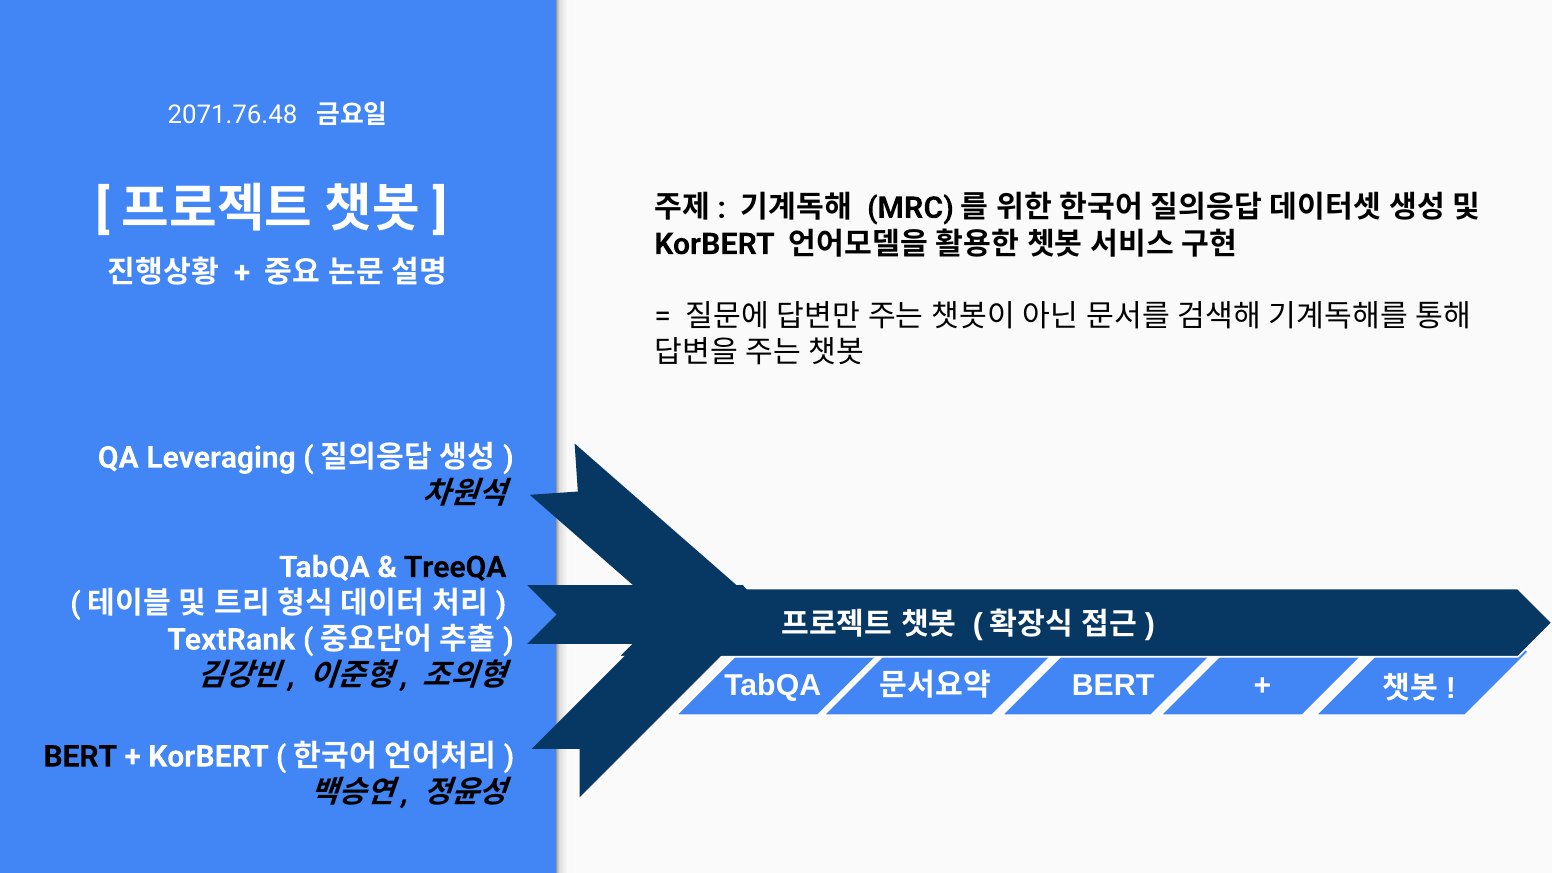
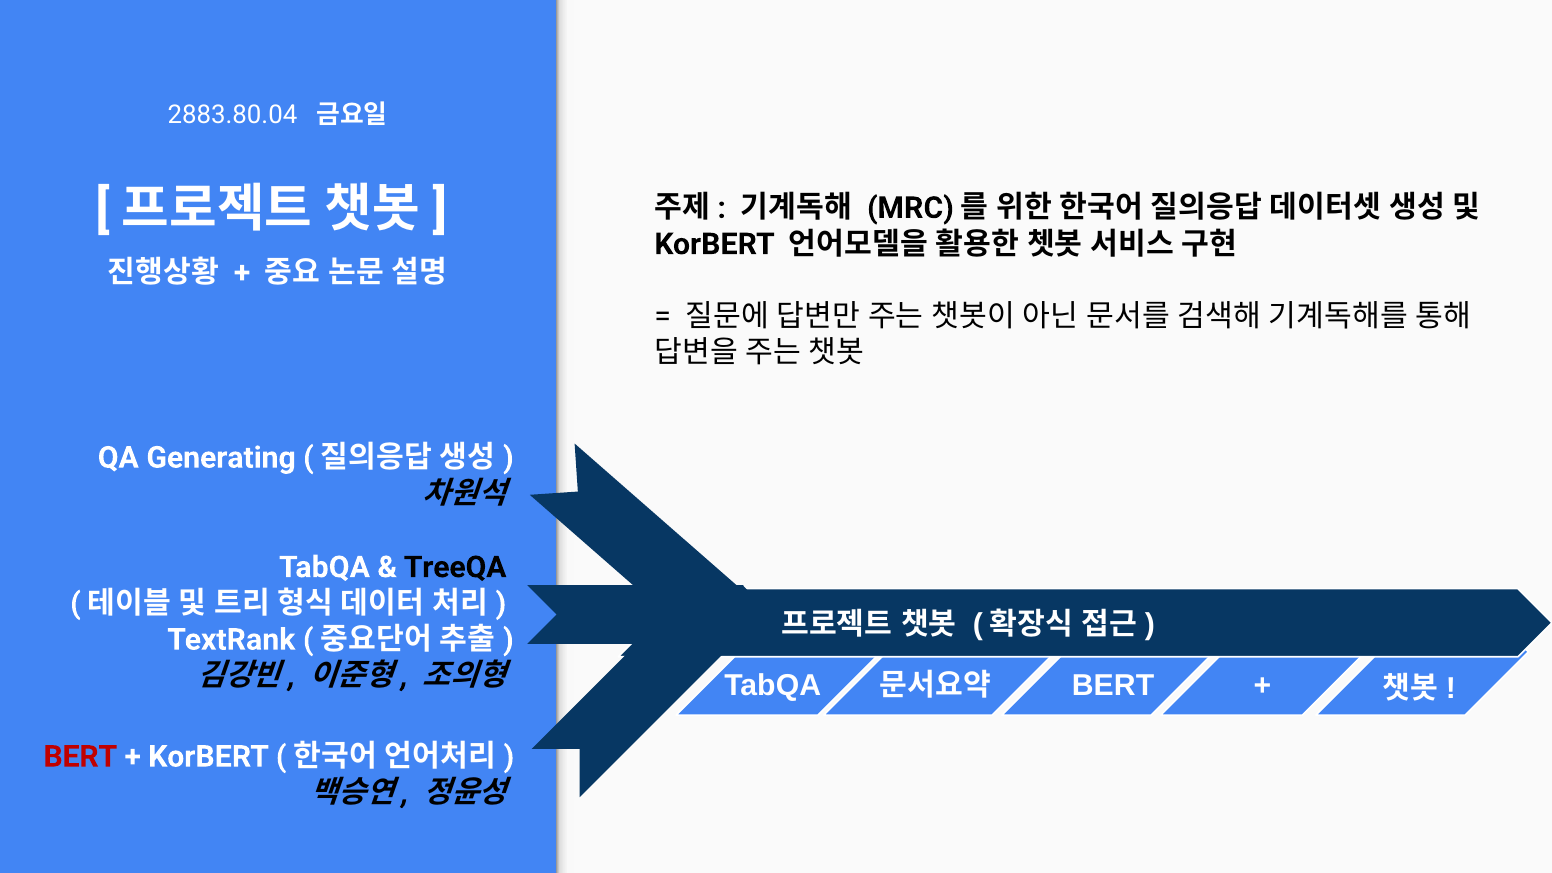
2071.76.48: 2071.76.48 -> 2883.80.04 (232, 115)
Leveraging: Leveraging -> Generating (221, 458)
BERT colour: black -> red (80, 757)
